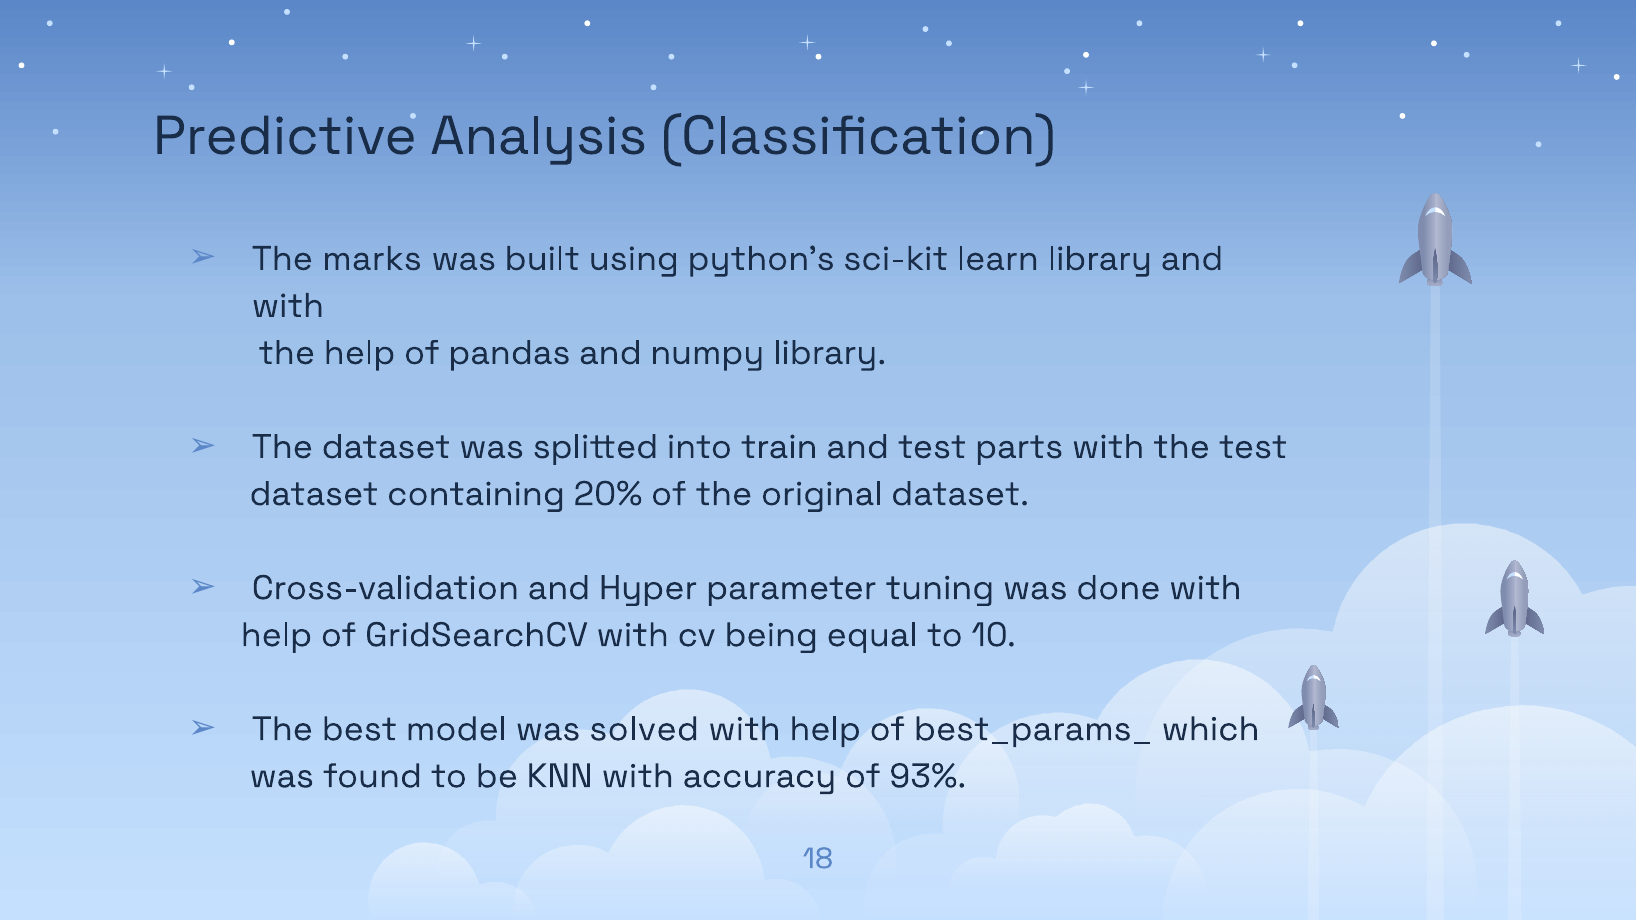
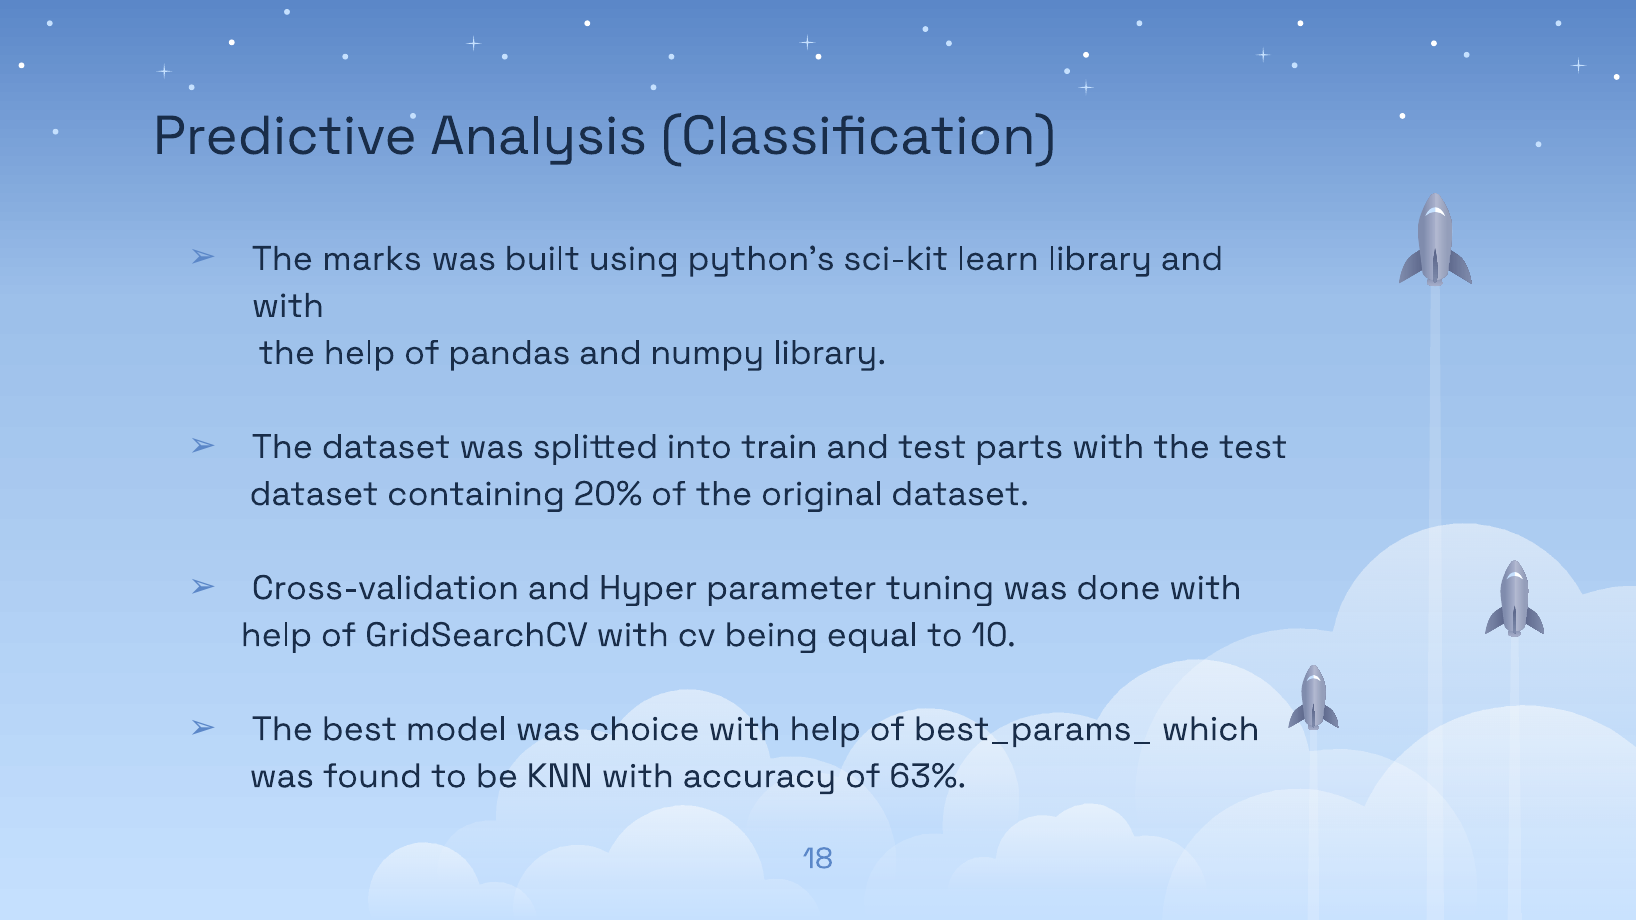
solved: solved -> choice (644, 729)
93%: 93% -> 63% (928, 776)
